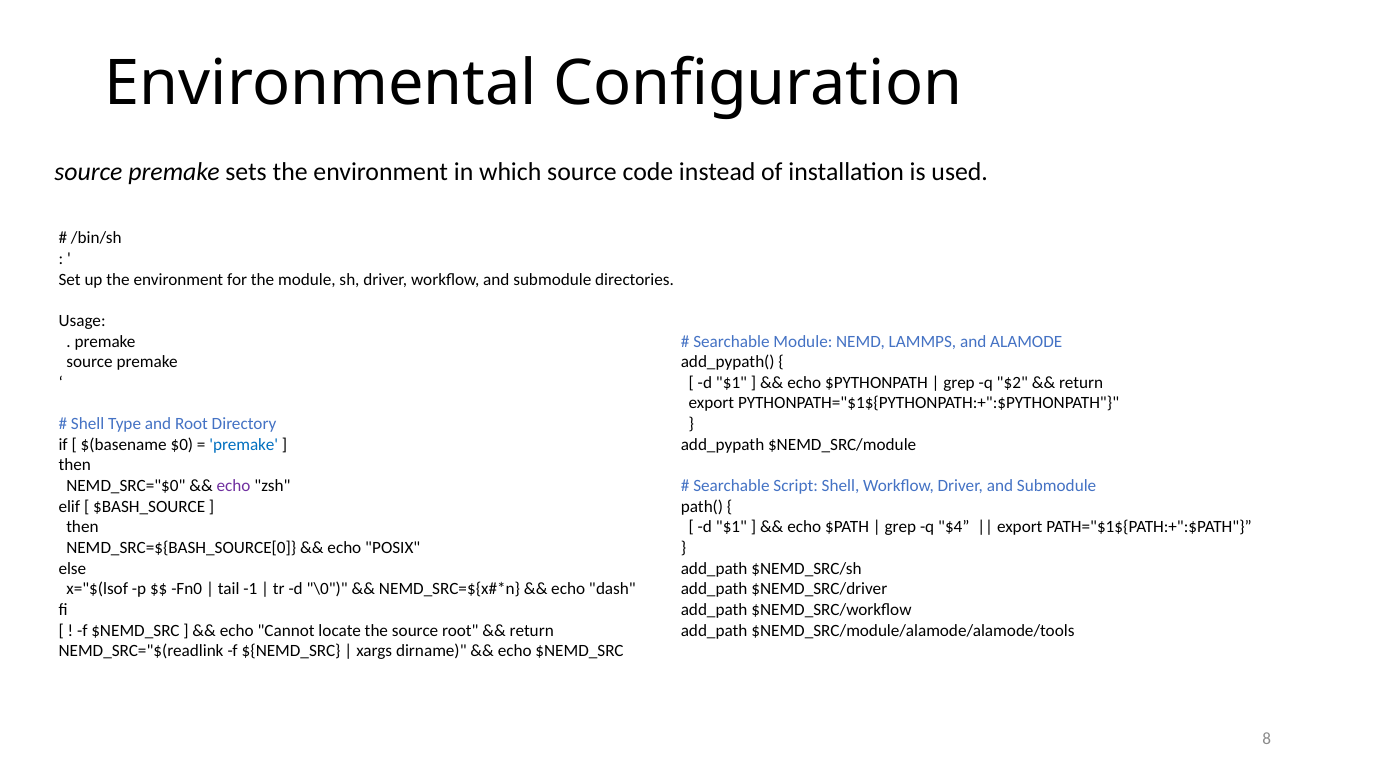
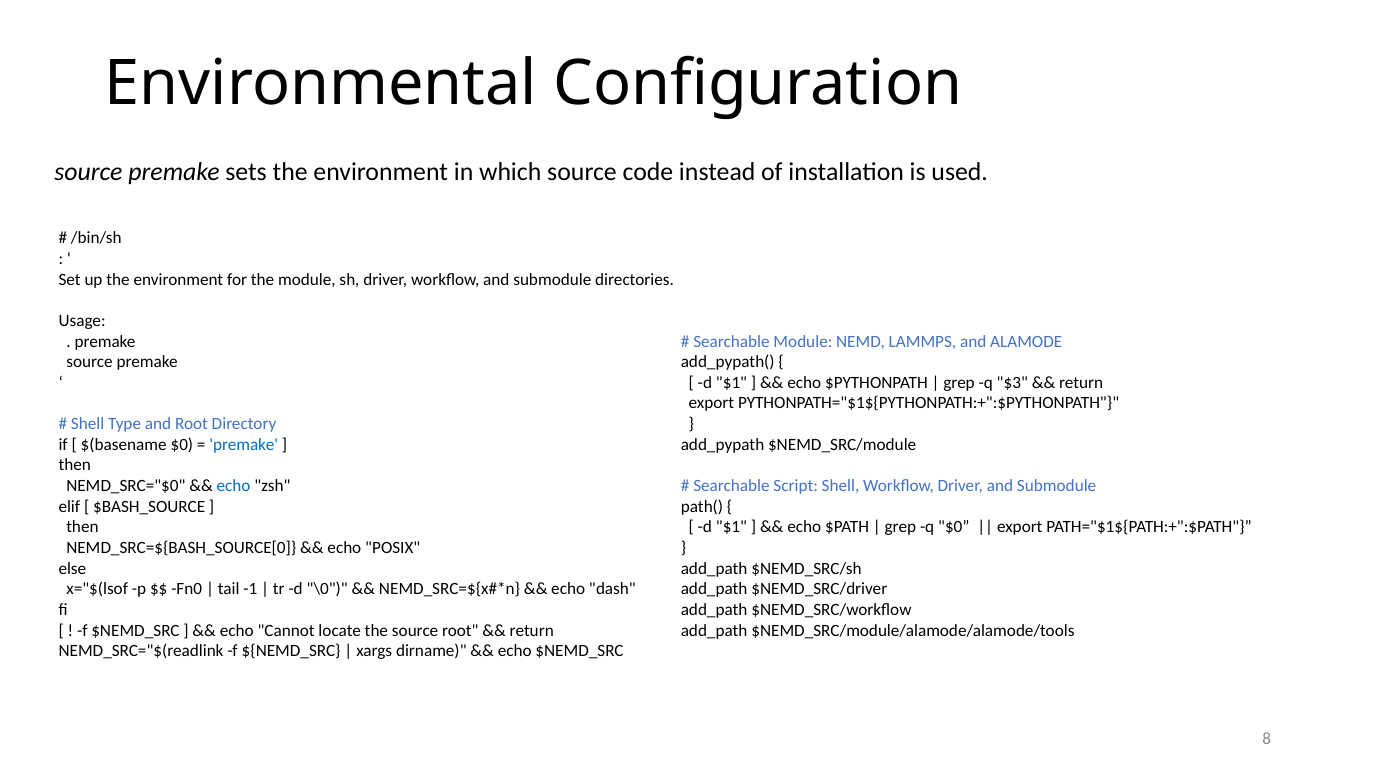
$2: $2 -> $3 (1012, 383)
echo colour: purple -> blue (234, 486)
q $4: $4 -> $0 (954, 527)
